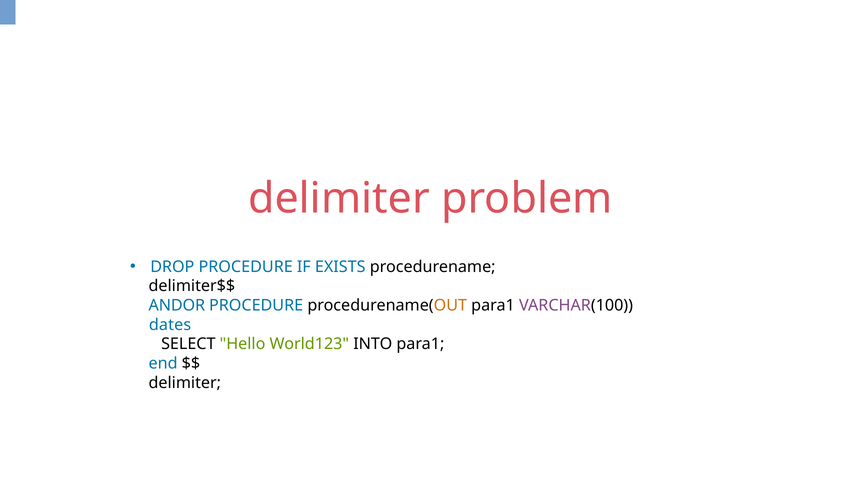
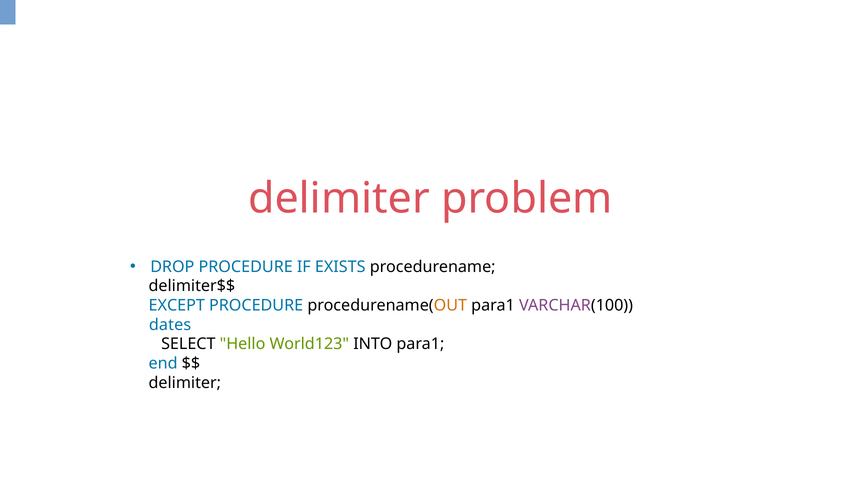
ANDOR: ANDOR -> EXCEPT (177, 306)
